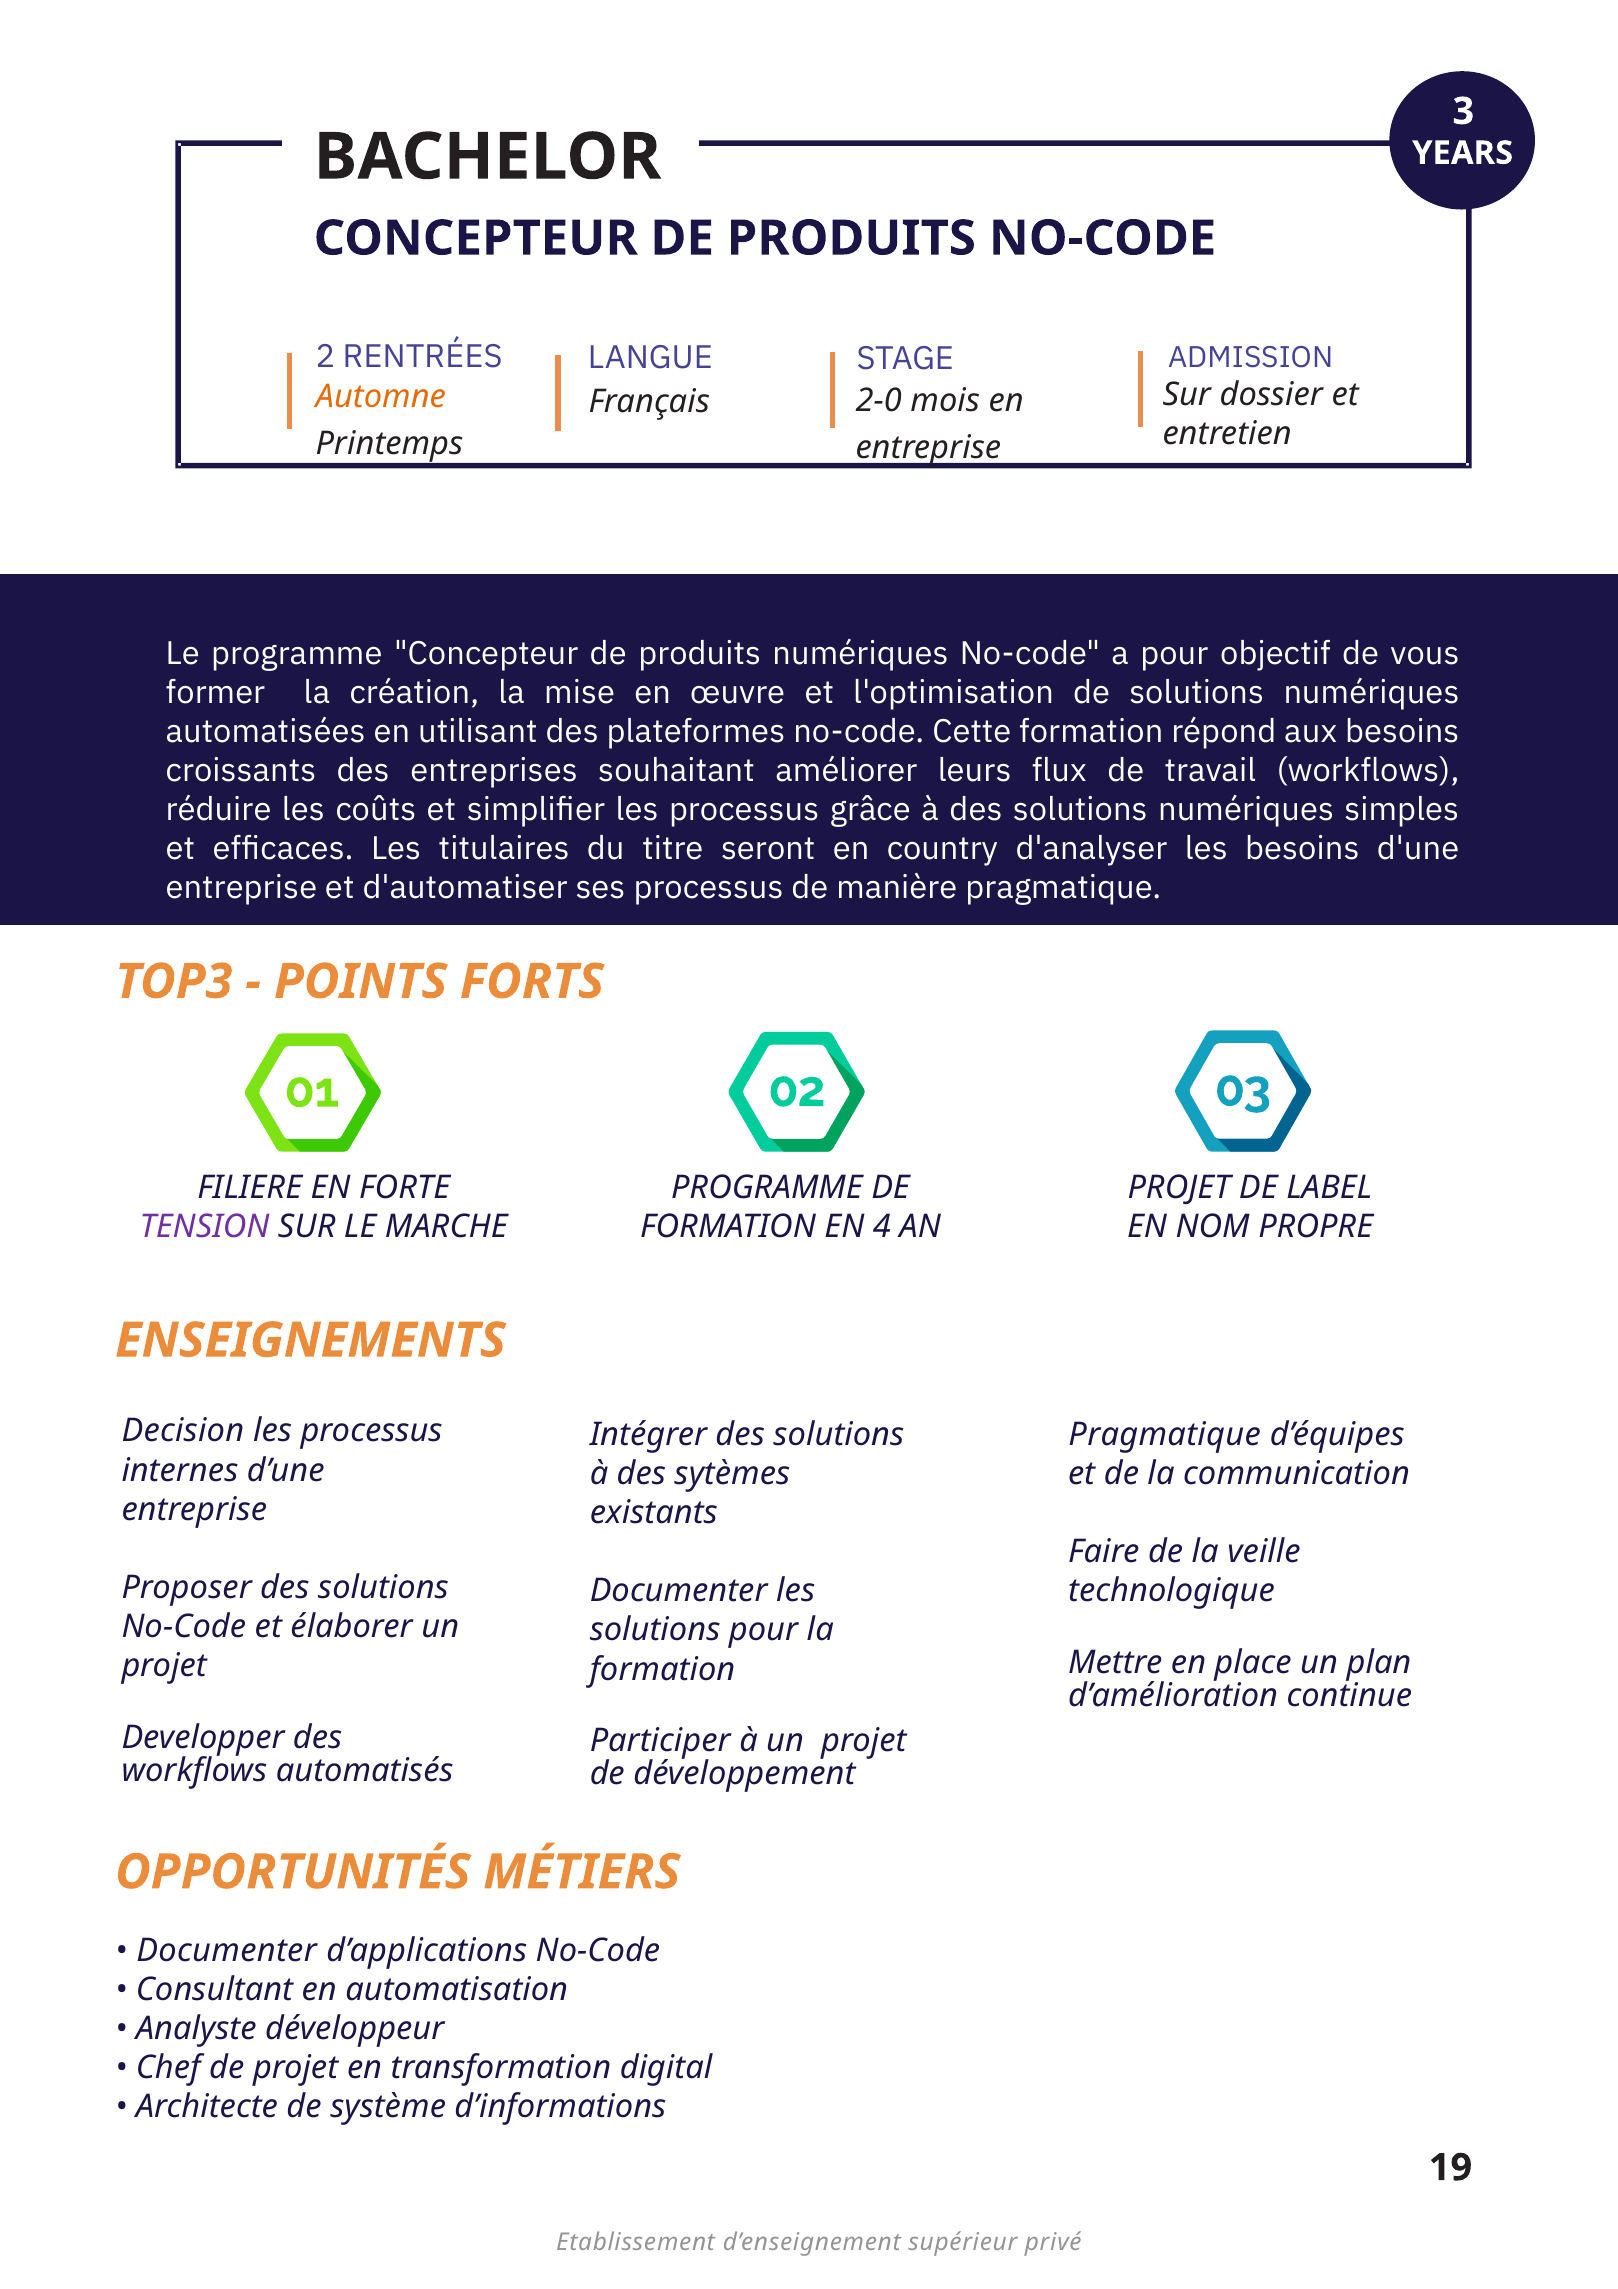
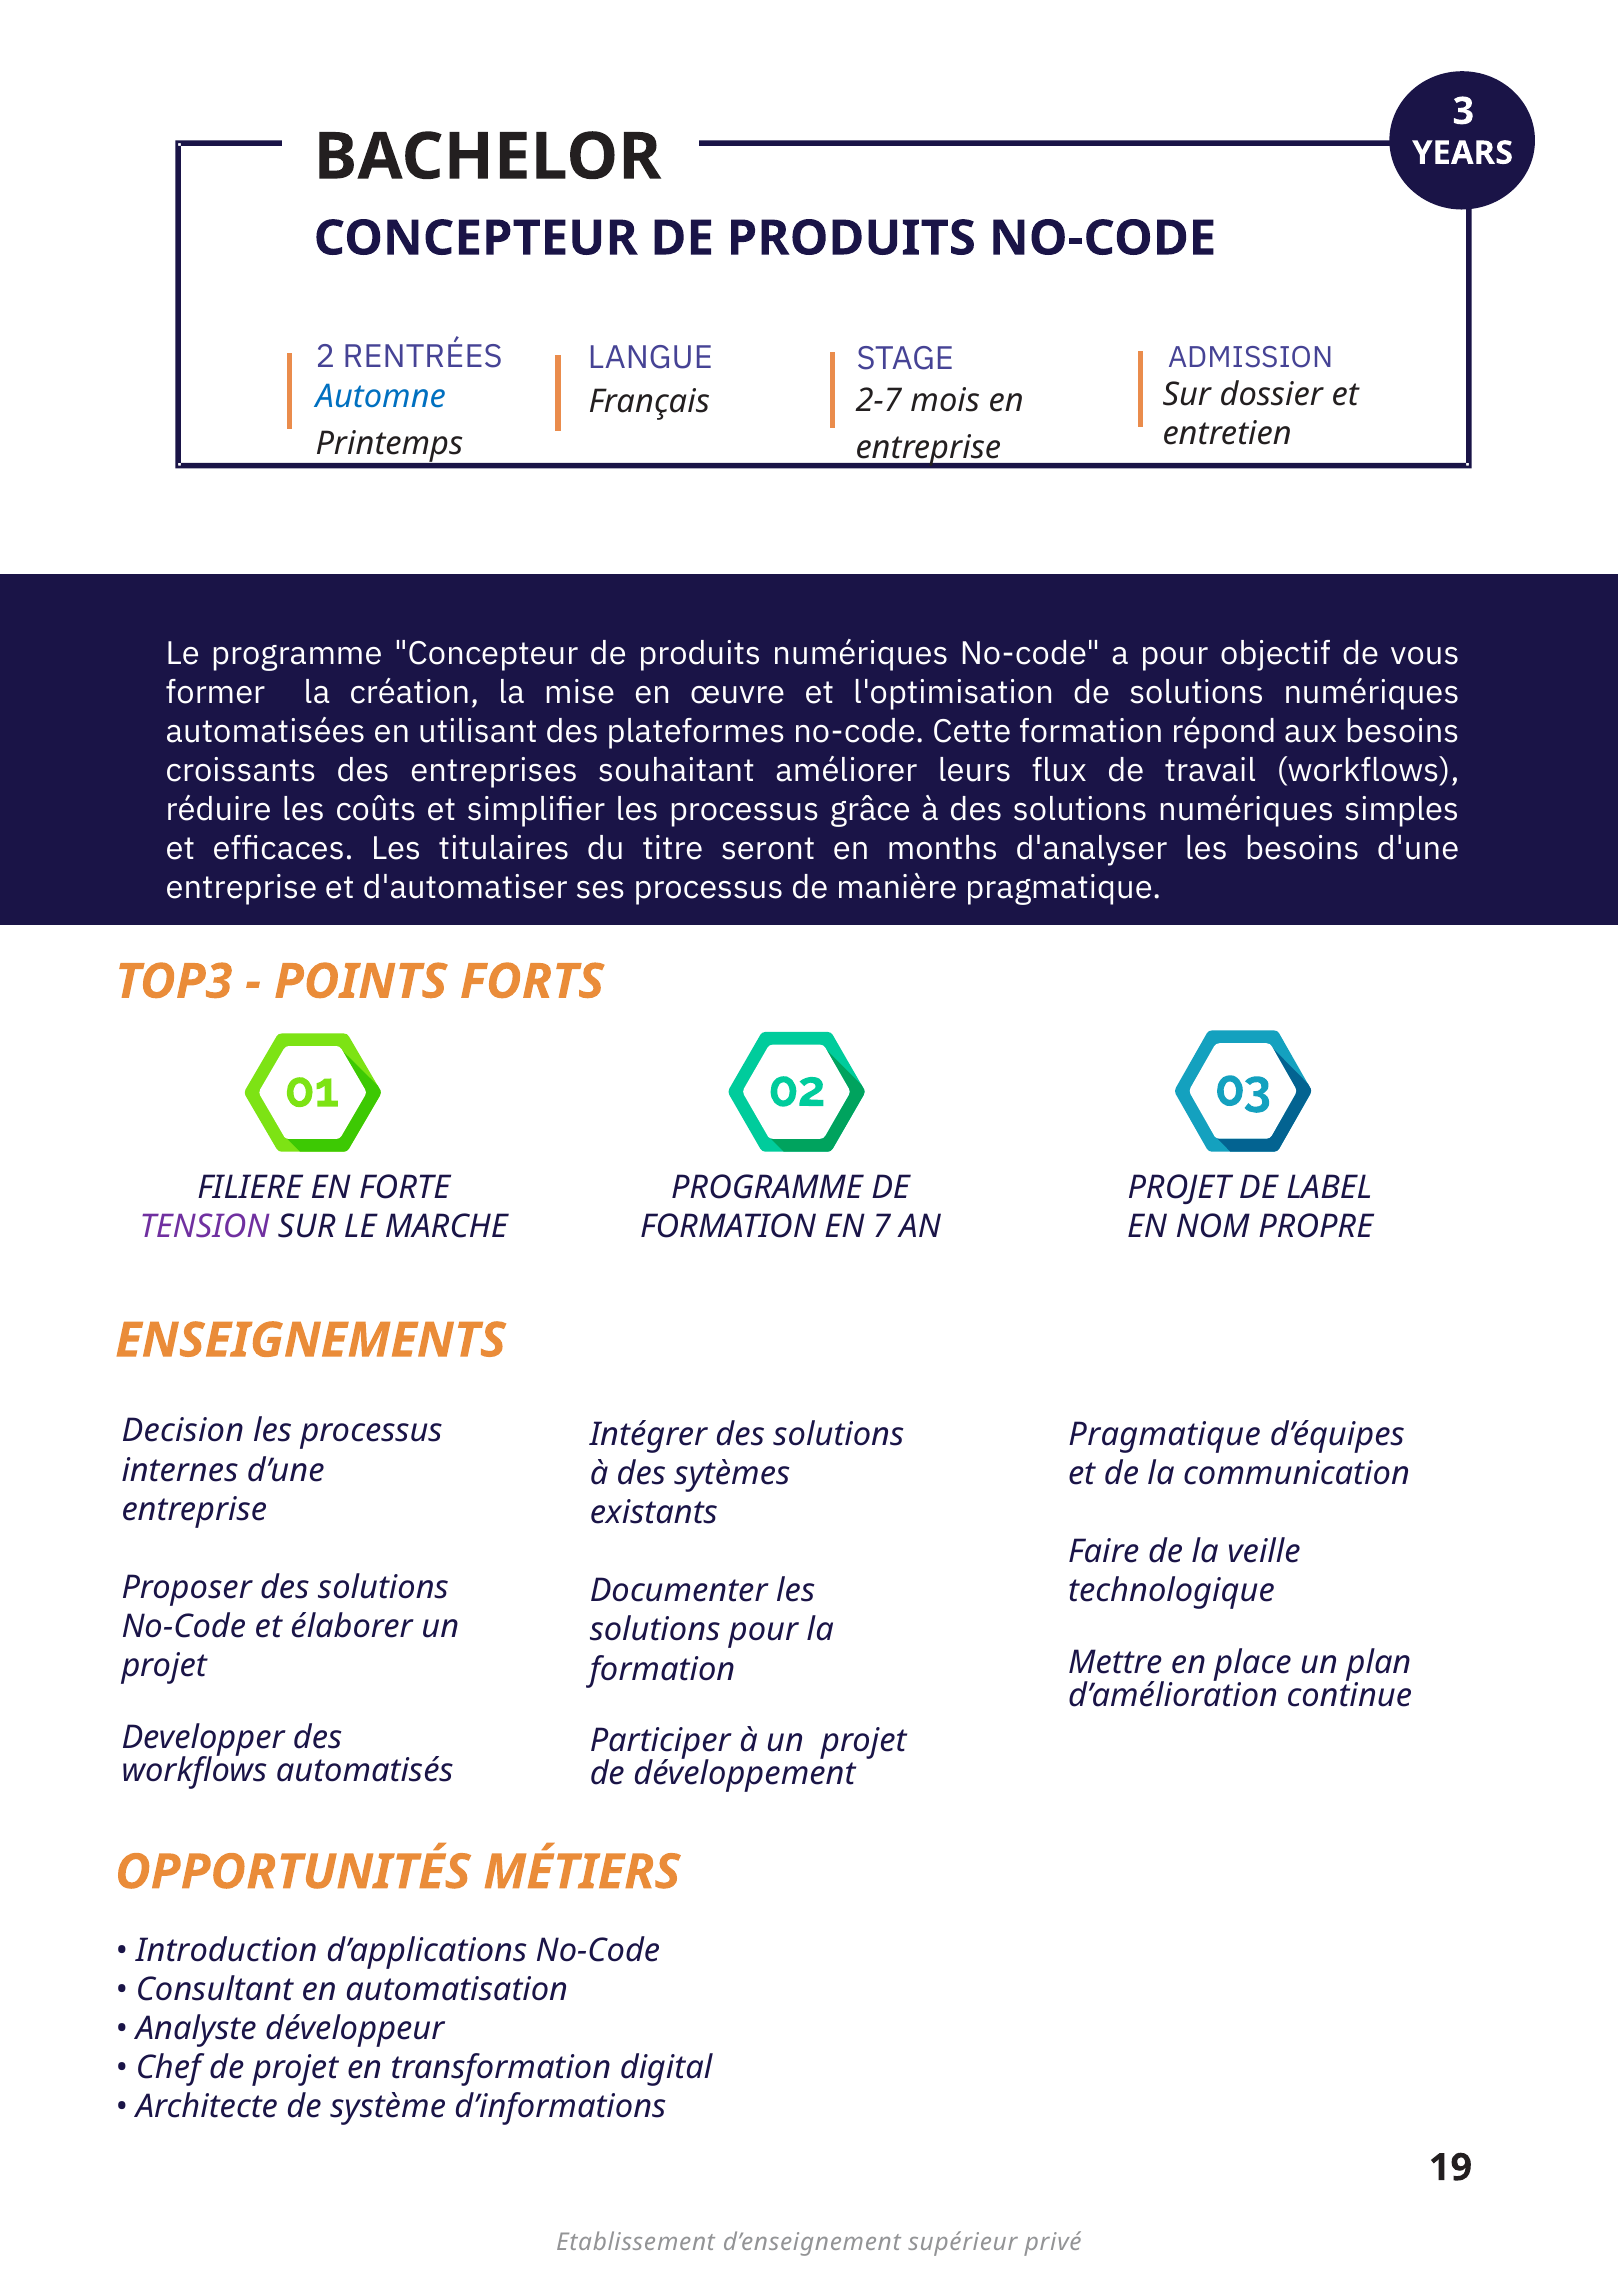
Automne colour: orange -> blue (381, 397)
2-0: 2-0 -> 2-7 (879, 401)
country: country -> months (942, 849)
4: 4 -> 7 (882, 1227)
Documenter: Documenter -> Introduction (227, 1951)
